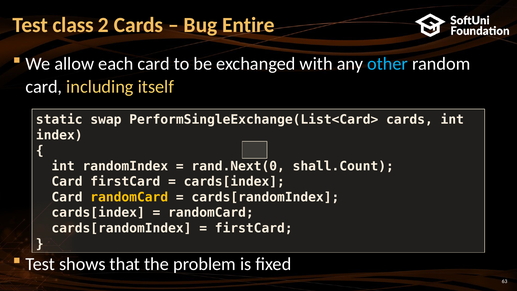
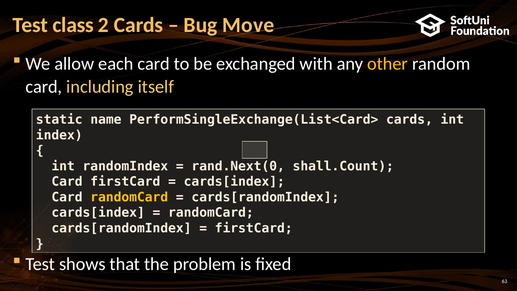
Entire: Entire -> Move (248, 25)
other colour: light blue -> yellow (388, 64)
swap: swap -> name (106, 120)
